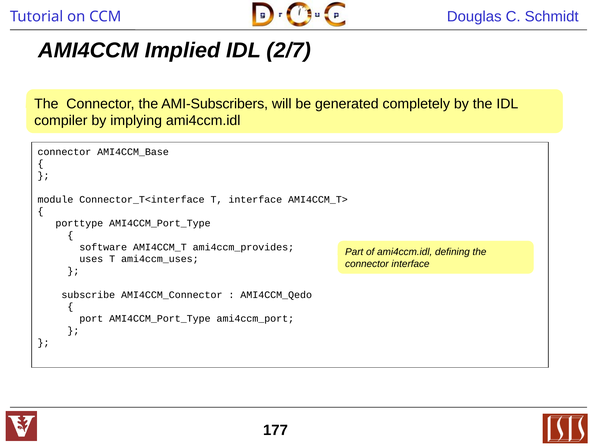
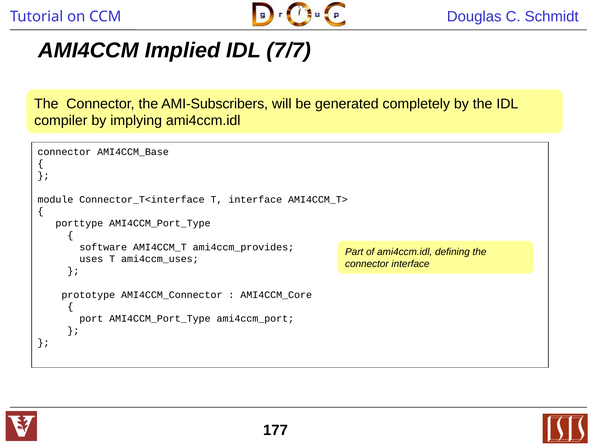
2/7: 2/7 -> 7/7 (289, 50)
subscribe: subscribe -> prototype (88, 295)
AMI4CCM_Qedo: AMI4CCM_Qedo -> AMI4CCM_Core (276, 295)
